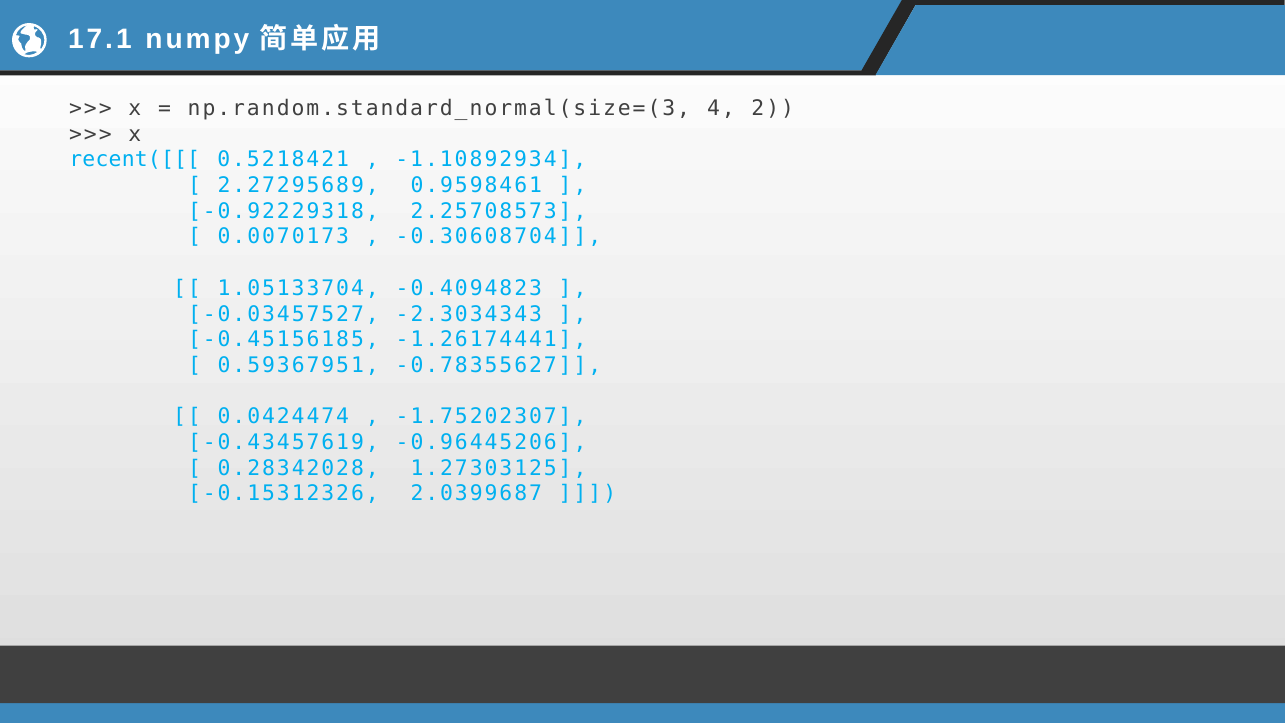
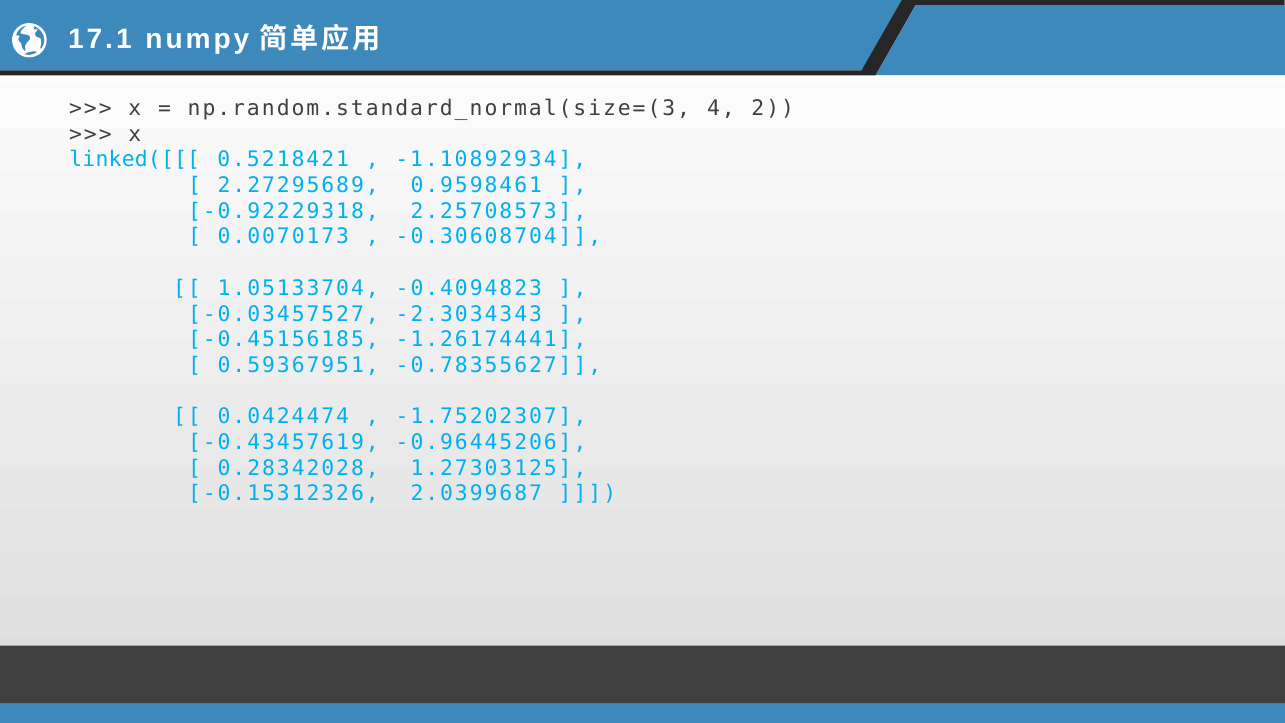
recent([[[: recent([[[ -> linked([[[ (135, 160)
